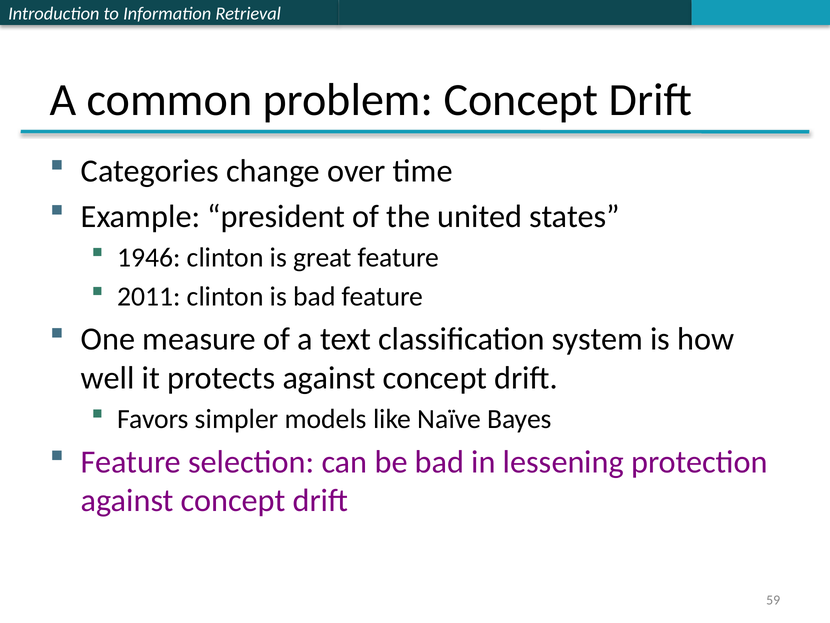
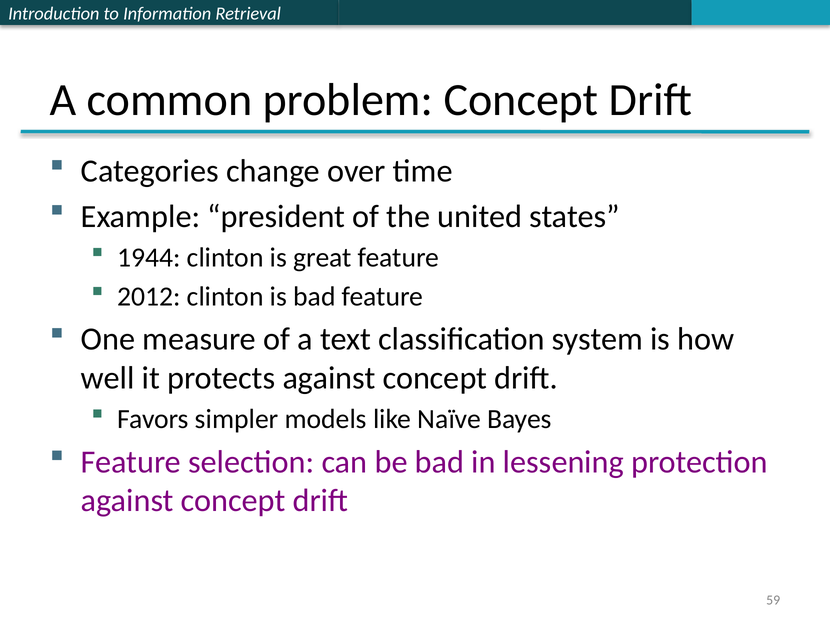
1946: 1946 -> 1944 (149, 257)
2011: 2011 -> 2012 (149, 296)
